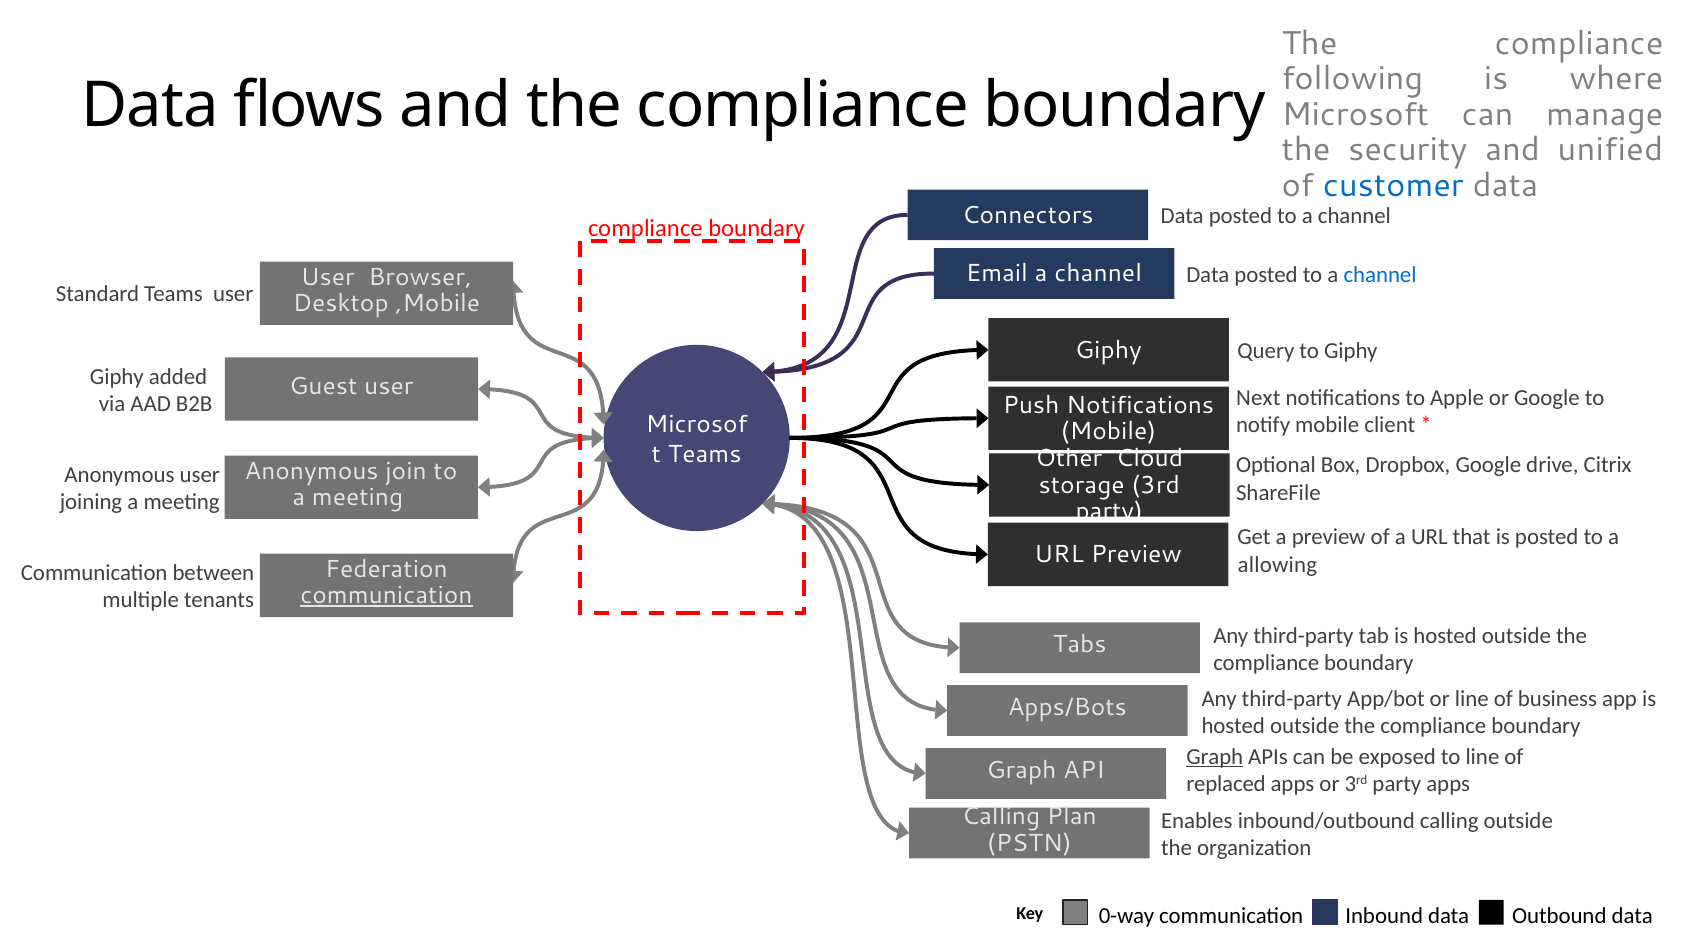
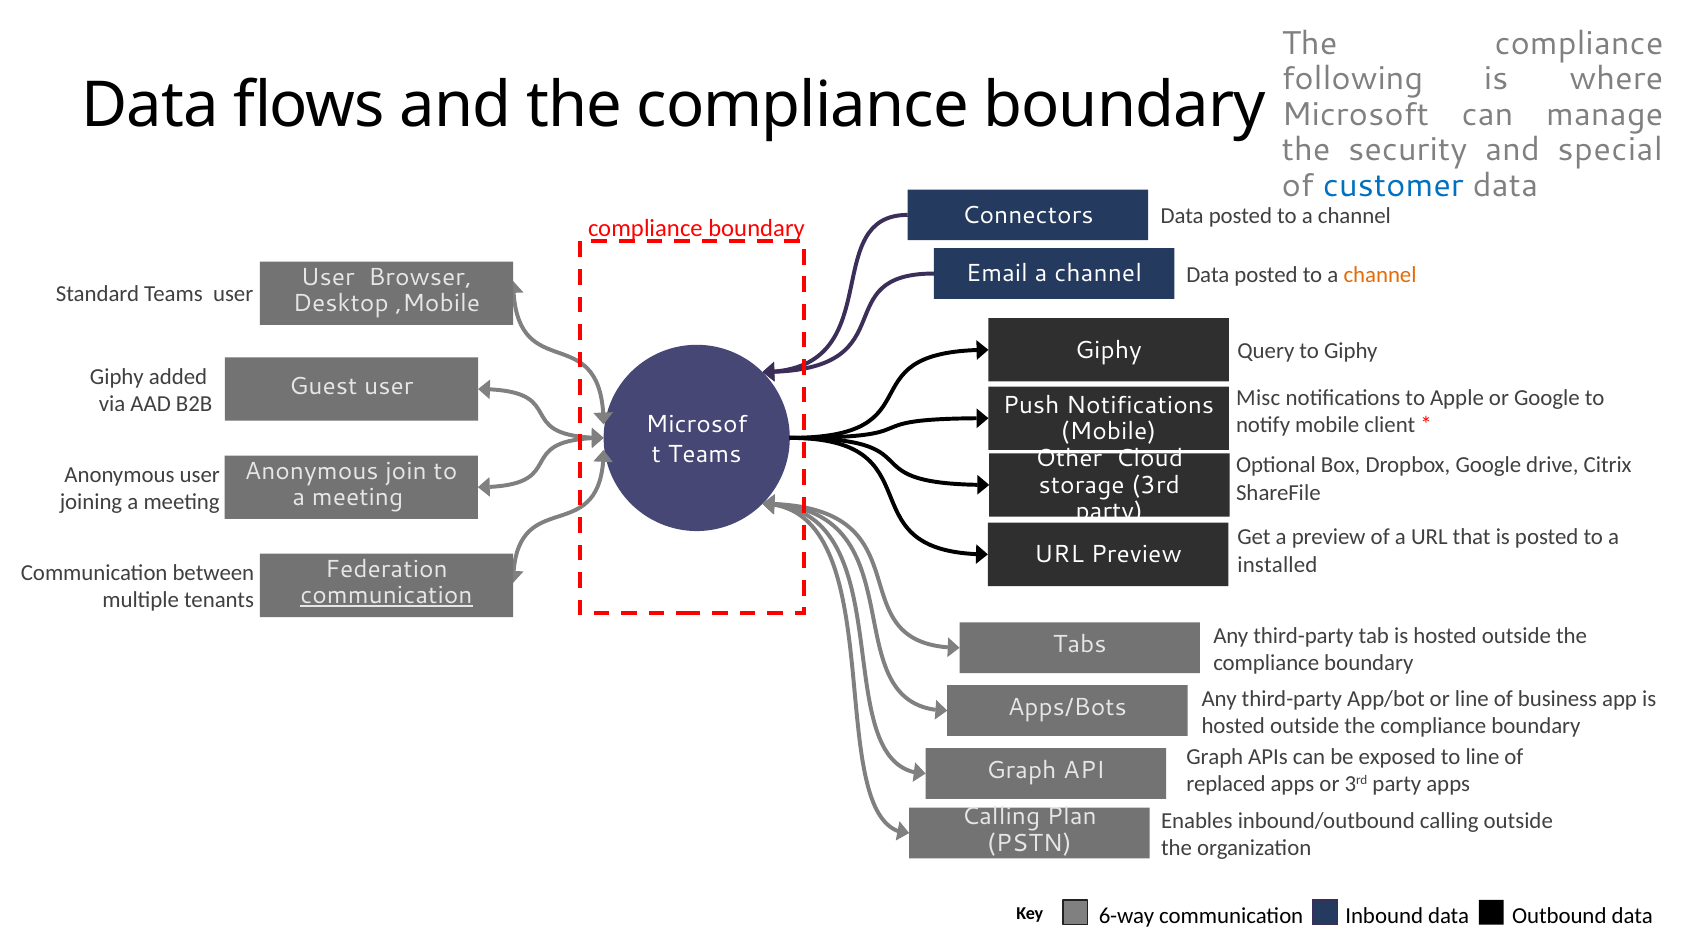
unified: unified -> special (1610, 150)
channel colour: blue -> orange (1380, 275)
Next: Next -> Misc (1258, 398)
allowing: allowing -> installed (1277, 564)
Graph underline: present -> none (1215, 756)
0-way: 0-way -> 6-way (1127, 916)
